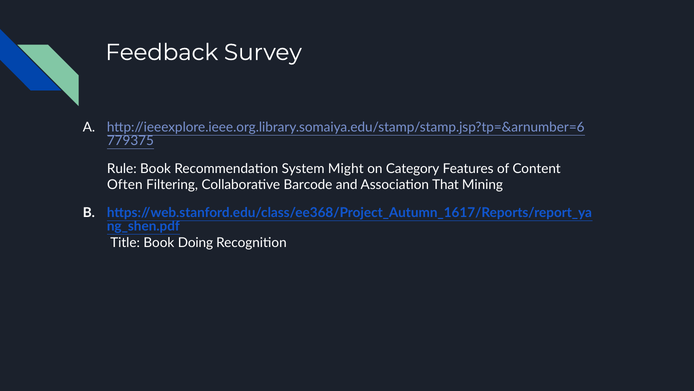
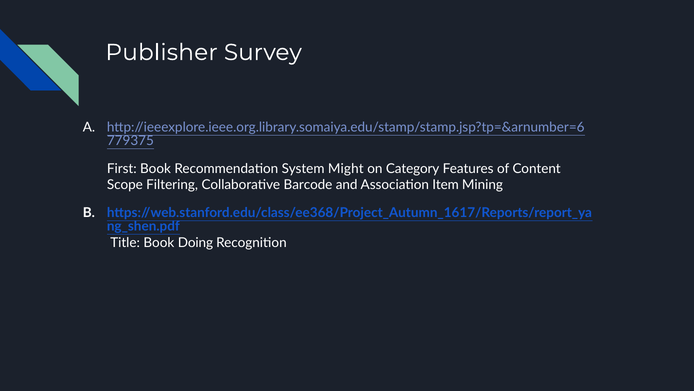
Feedback: Feedback -> Publisher (162, 52)
Rule: Rule -> First (122, 168)
Often: Often -> Scope (125, 185)
That: That -> Item (446, 185)
